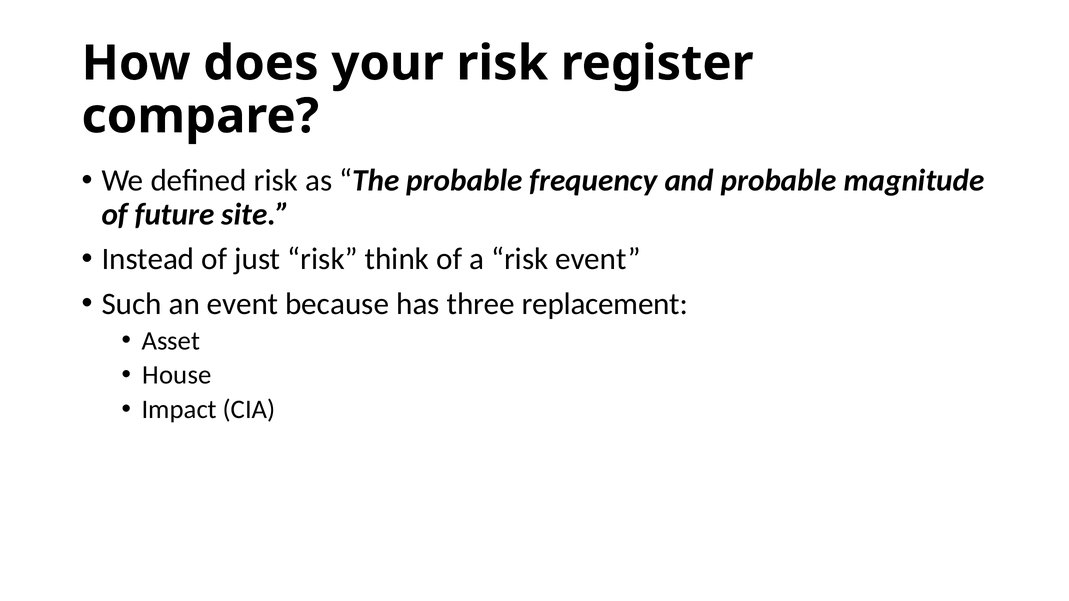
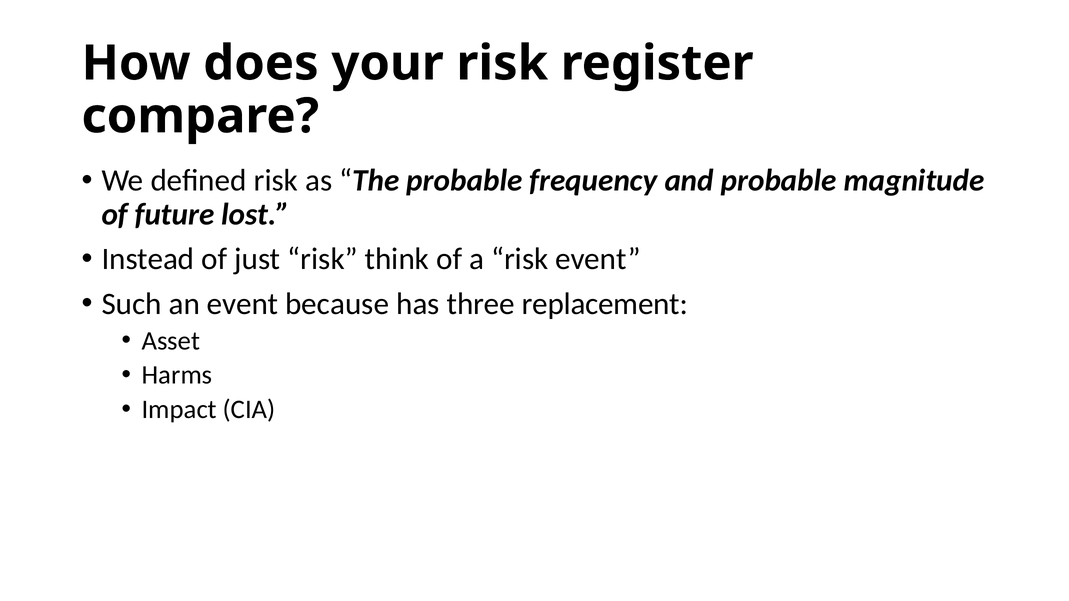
site: site -> lost (256, 214)
House: House -> Harms (177, 375)
